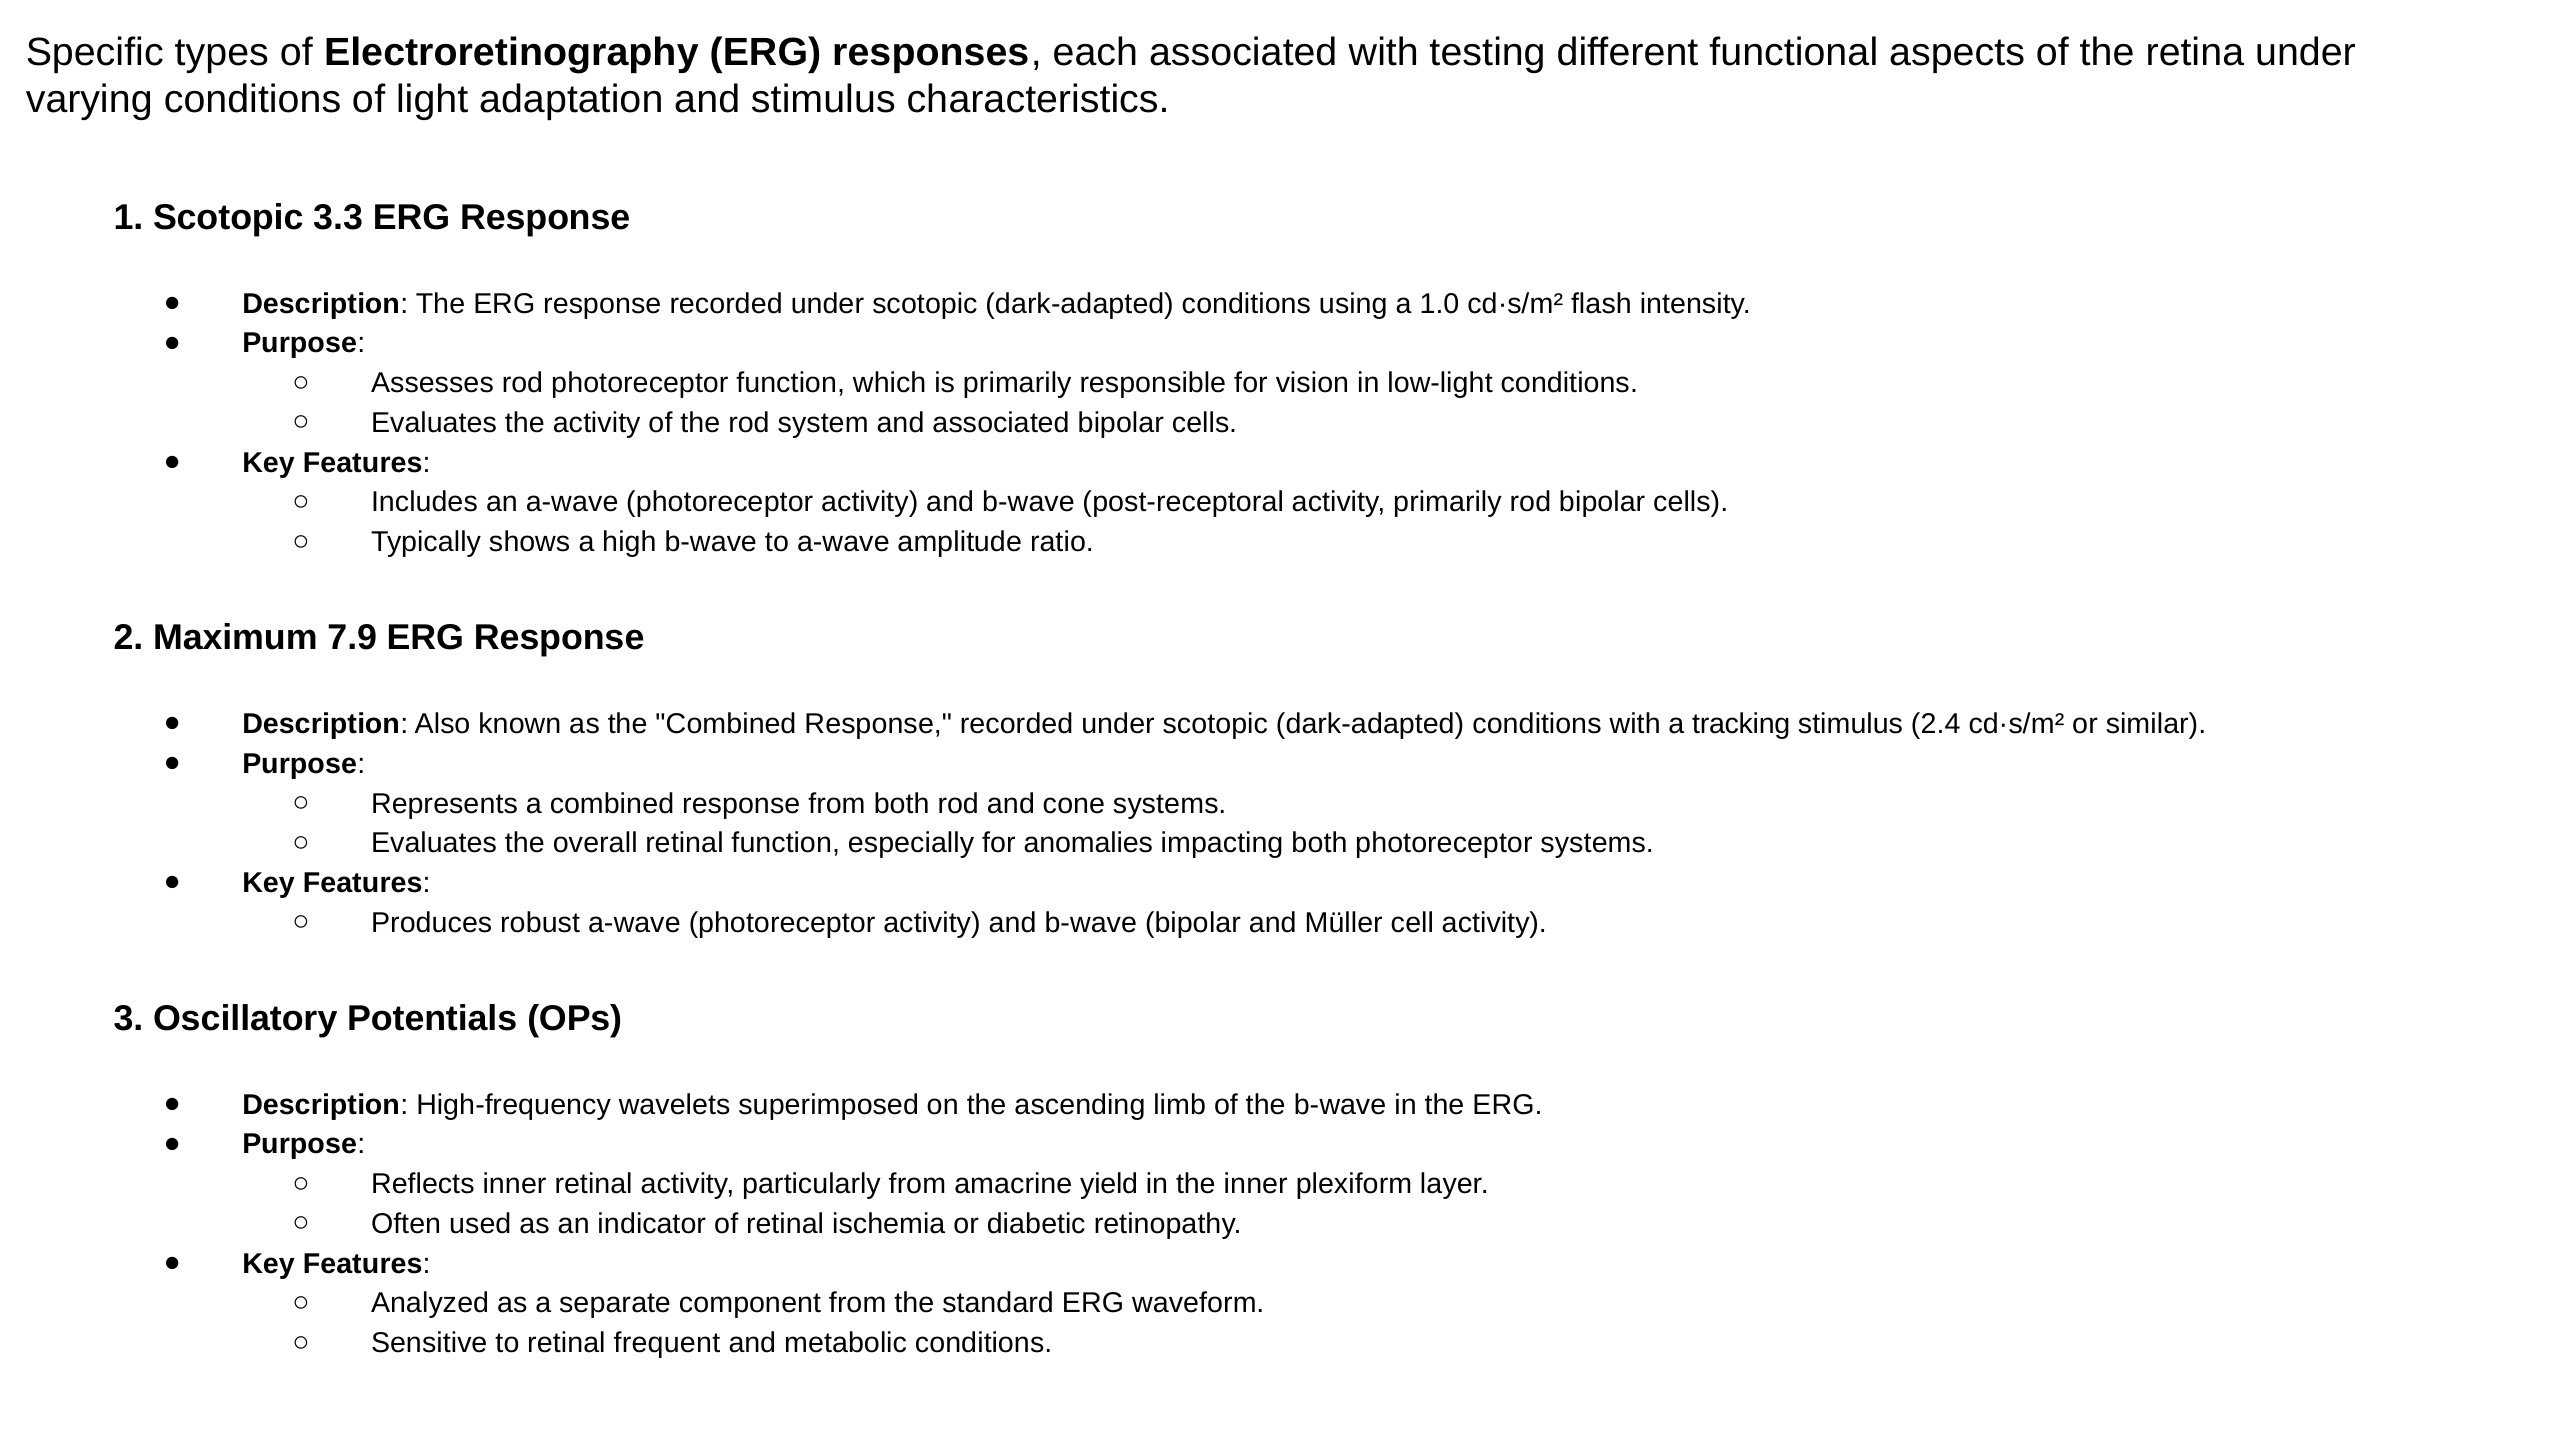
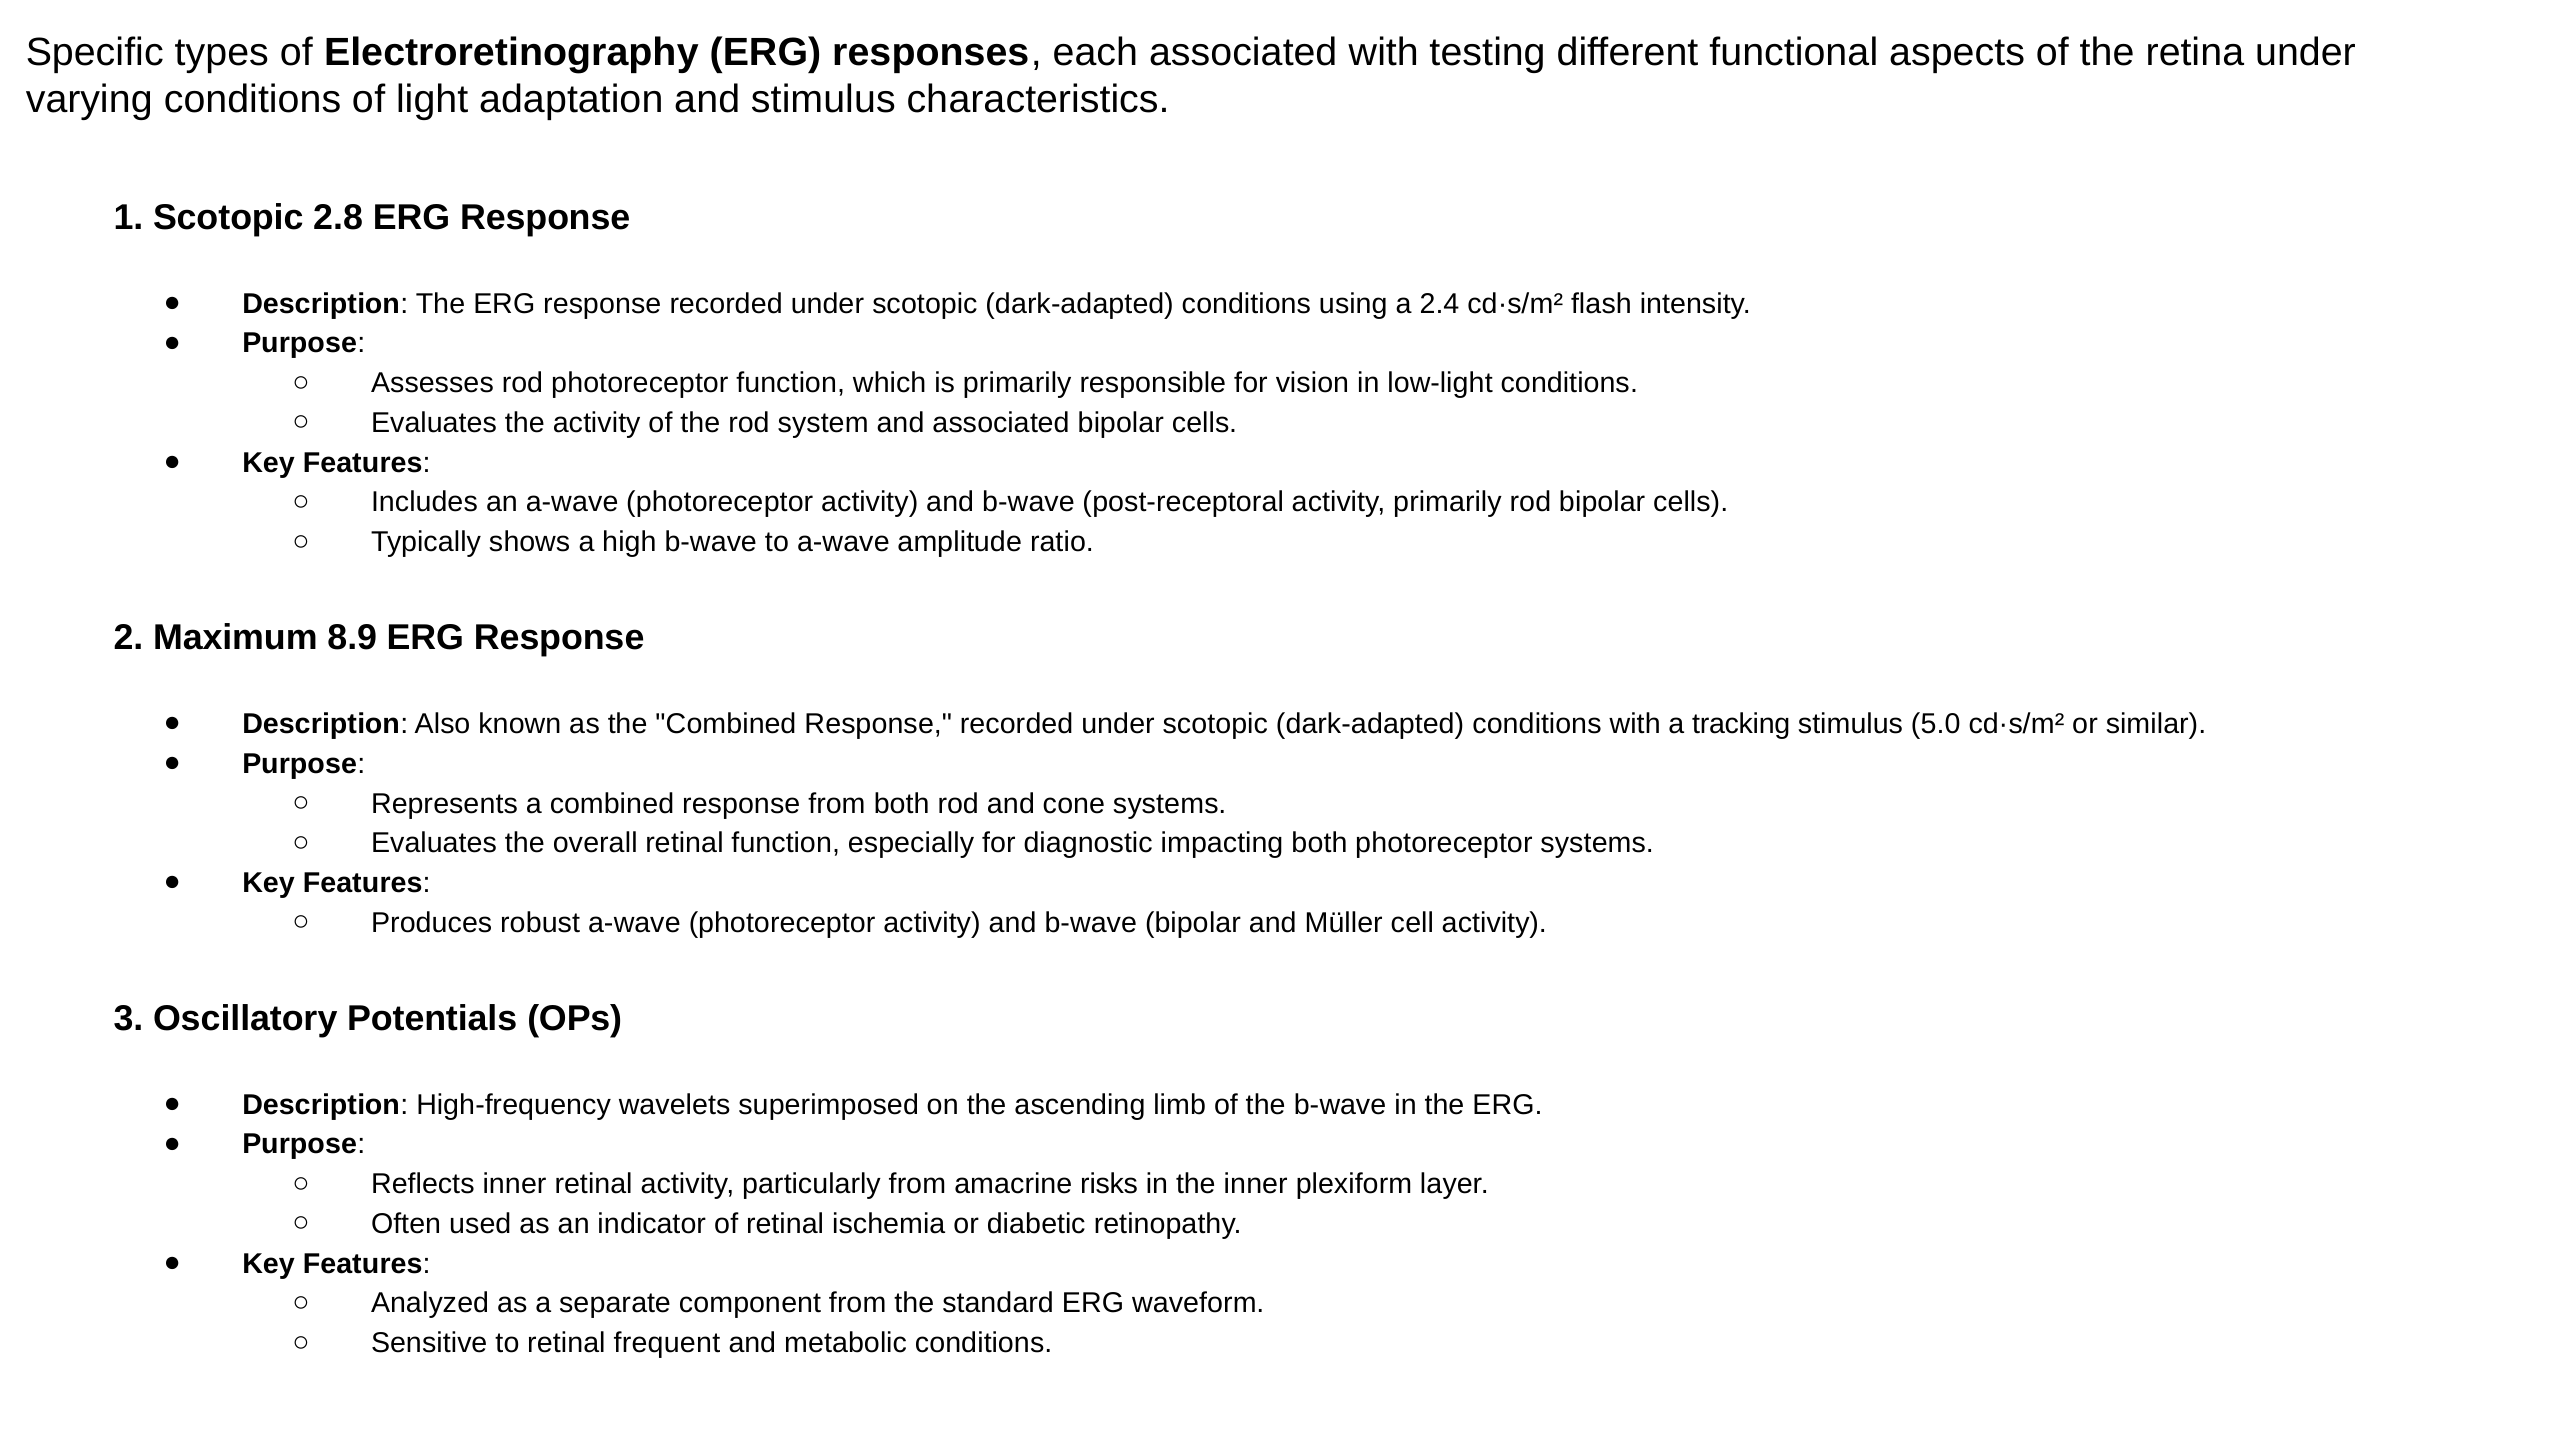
3.3: 3.3 -> 2.8 (338, 217)
1.0: 1.0 -> 2.4 (1439, 304)
7.9: 7.9 -> 8.9 (352, 638)
2.4: 2.4 -> 5.0 (1936, 724)
anomalies: anomalies -> diagnostic (1088, 843)
yield: yield -> risks (1109, 1184)
